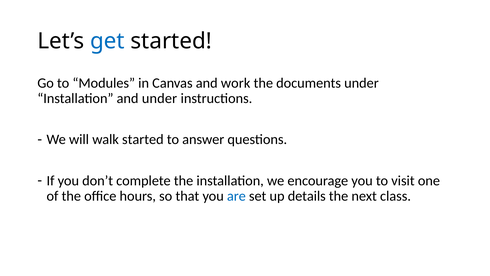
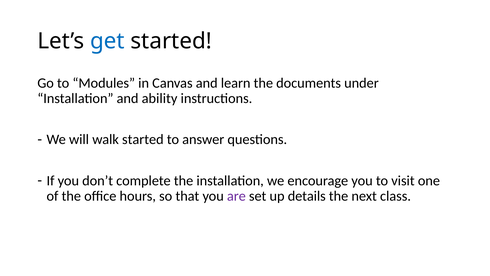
work: work -> learn (236, 83)
and under: under -> ability (160, 98)
are colour: blue -> purple (236, 196)
